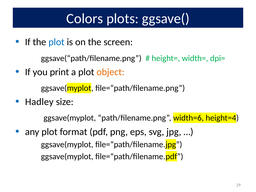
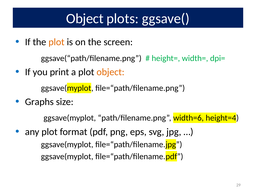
Colors: Colors -> Object (85, 19)
plot colour: blue -> orange (56, 42)
Hadley: Hadley -> Graphs (39, 102)
